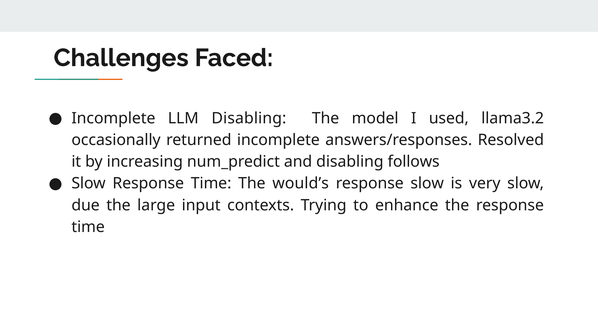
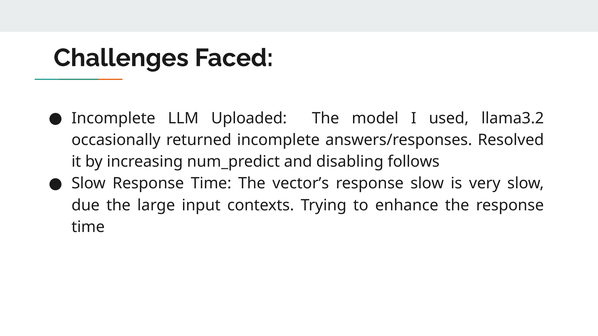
LLM Disabling: Disabling -> Uploaded (249, 118)
would’s: would’s -> vector’s (301, 184)
